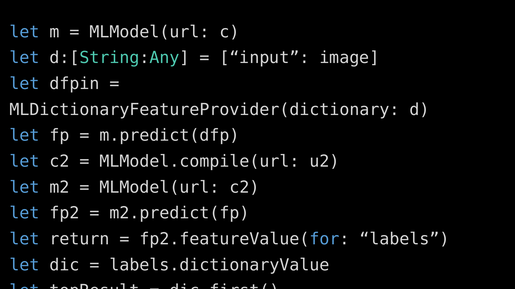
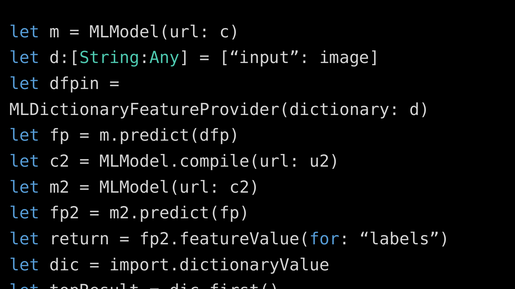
labels.dictionaryValue: labels.dictionaryValue -> import.dictionaryValue (220, 266)
